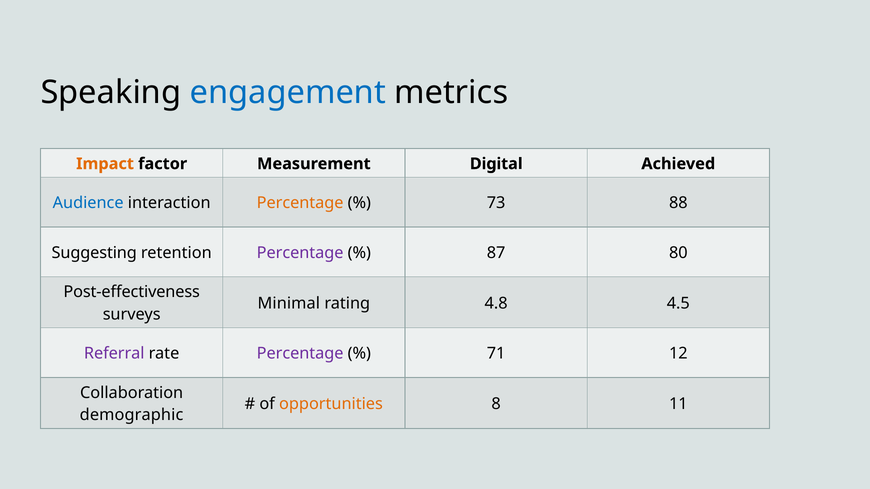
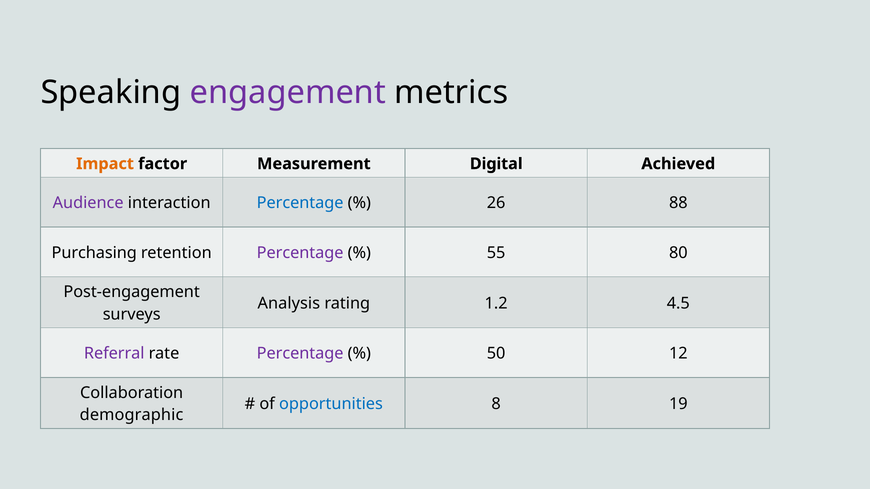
engagement colour: blue -> purple (288, 93)
Audience colour: blue -> purple (88, 203)
Percentage colour: orange -> blue (300, 203)
73: 73 -> 26 (496, 203)
Suggesting: Suggesting -> Purchasing (94, 253)
87: 87 -> 55 (496, 253)
Post-effectiveness: Post-effectiveness -> Post-engagement (132, 292)
Minimal: Minimal -> Analysis (289, 303)
4.8: 4.8 -> 1.2 (496, 303)
71: 71 -> 50 (496, 354)
opportunities colour: orange -> blue (331, 404)
11: 11 -> 19 (678, 404)
